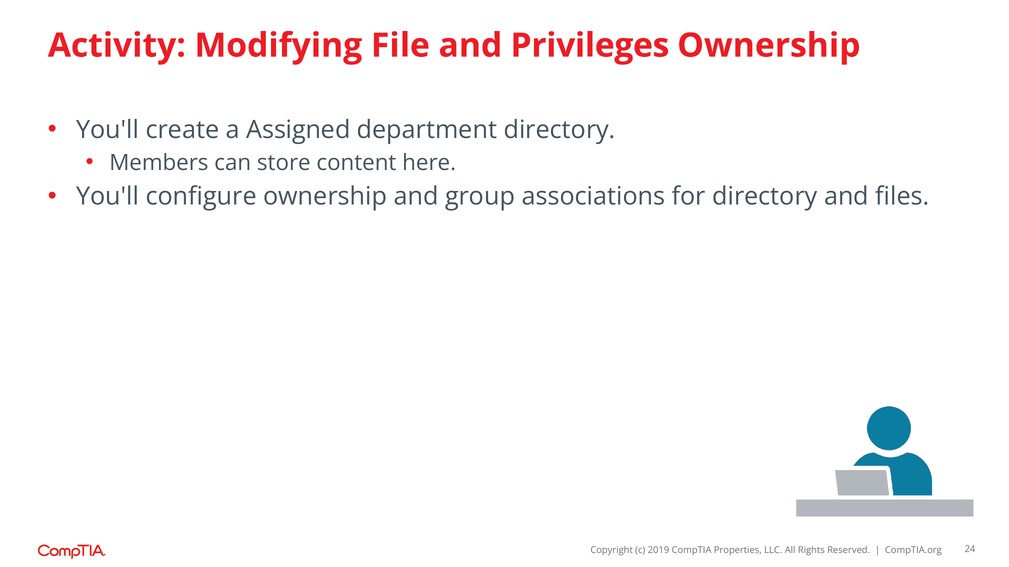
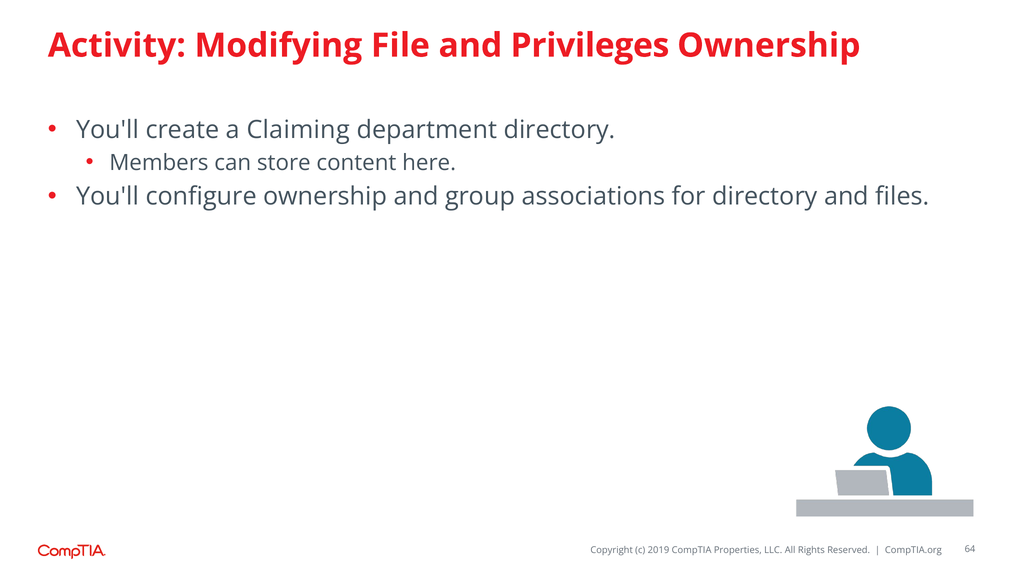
Assigned: Assigned -> Claiming (298, 130)
24: 24 -> 64 (970, 550)
